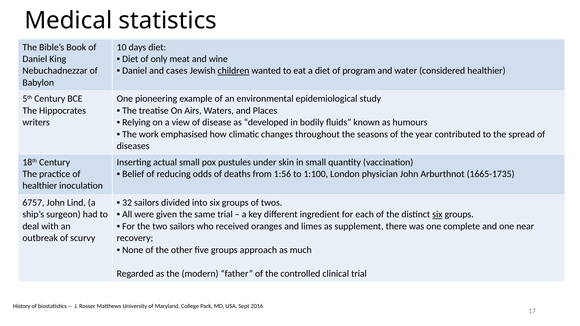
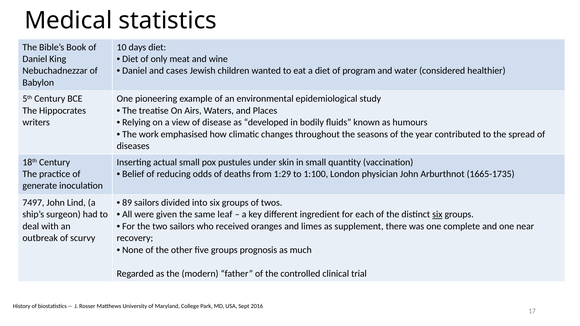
children underline: present -> none (234, 71)
1:56: 1:56 -> 1:29 (282, 174)
healthier: healthier -> generate (40, 186)
32: 32 -> 89 (127, 203)
6757: 6757 -> 7497 (33, 203)
same trial: trial -> leaf (225, 215)
approach: approach -> prognosis (258, 250)
